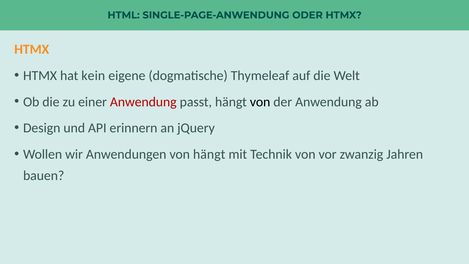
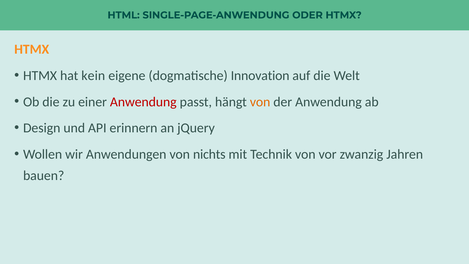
Thymeleaf: Thymeleaf -> Innovation (260, 76)
von colour: black -> orange (260, 102)
von hängt: hängt -> nichts (209, 154)
